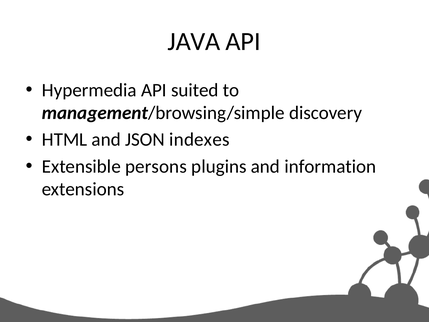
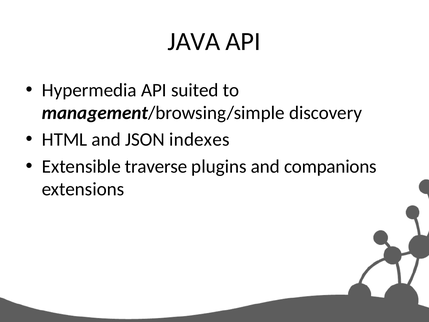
persons: persons -> traverse (156, 166)
information: information -> companions (330, 166)
